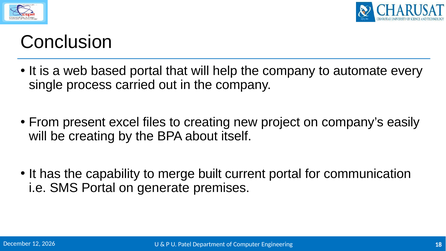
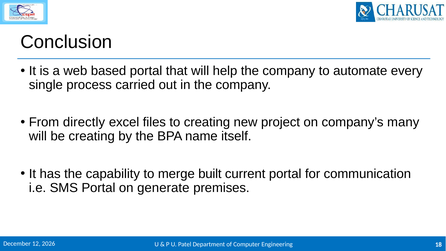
present: present -> directly (84, 122)
easily: easily -> many (403, 122)
about: about -> name (201, 136)
